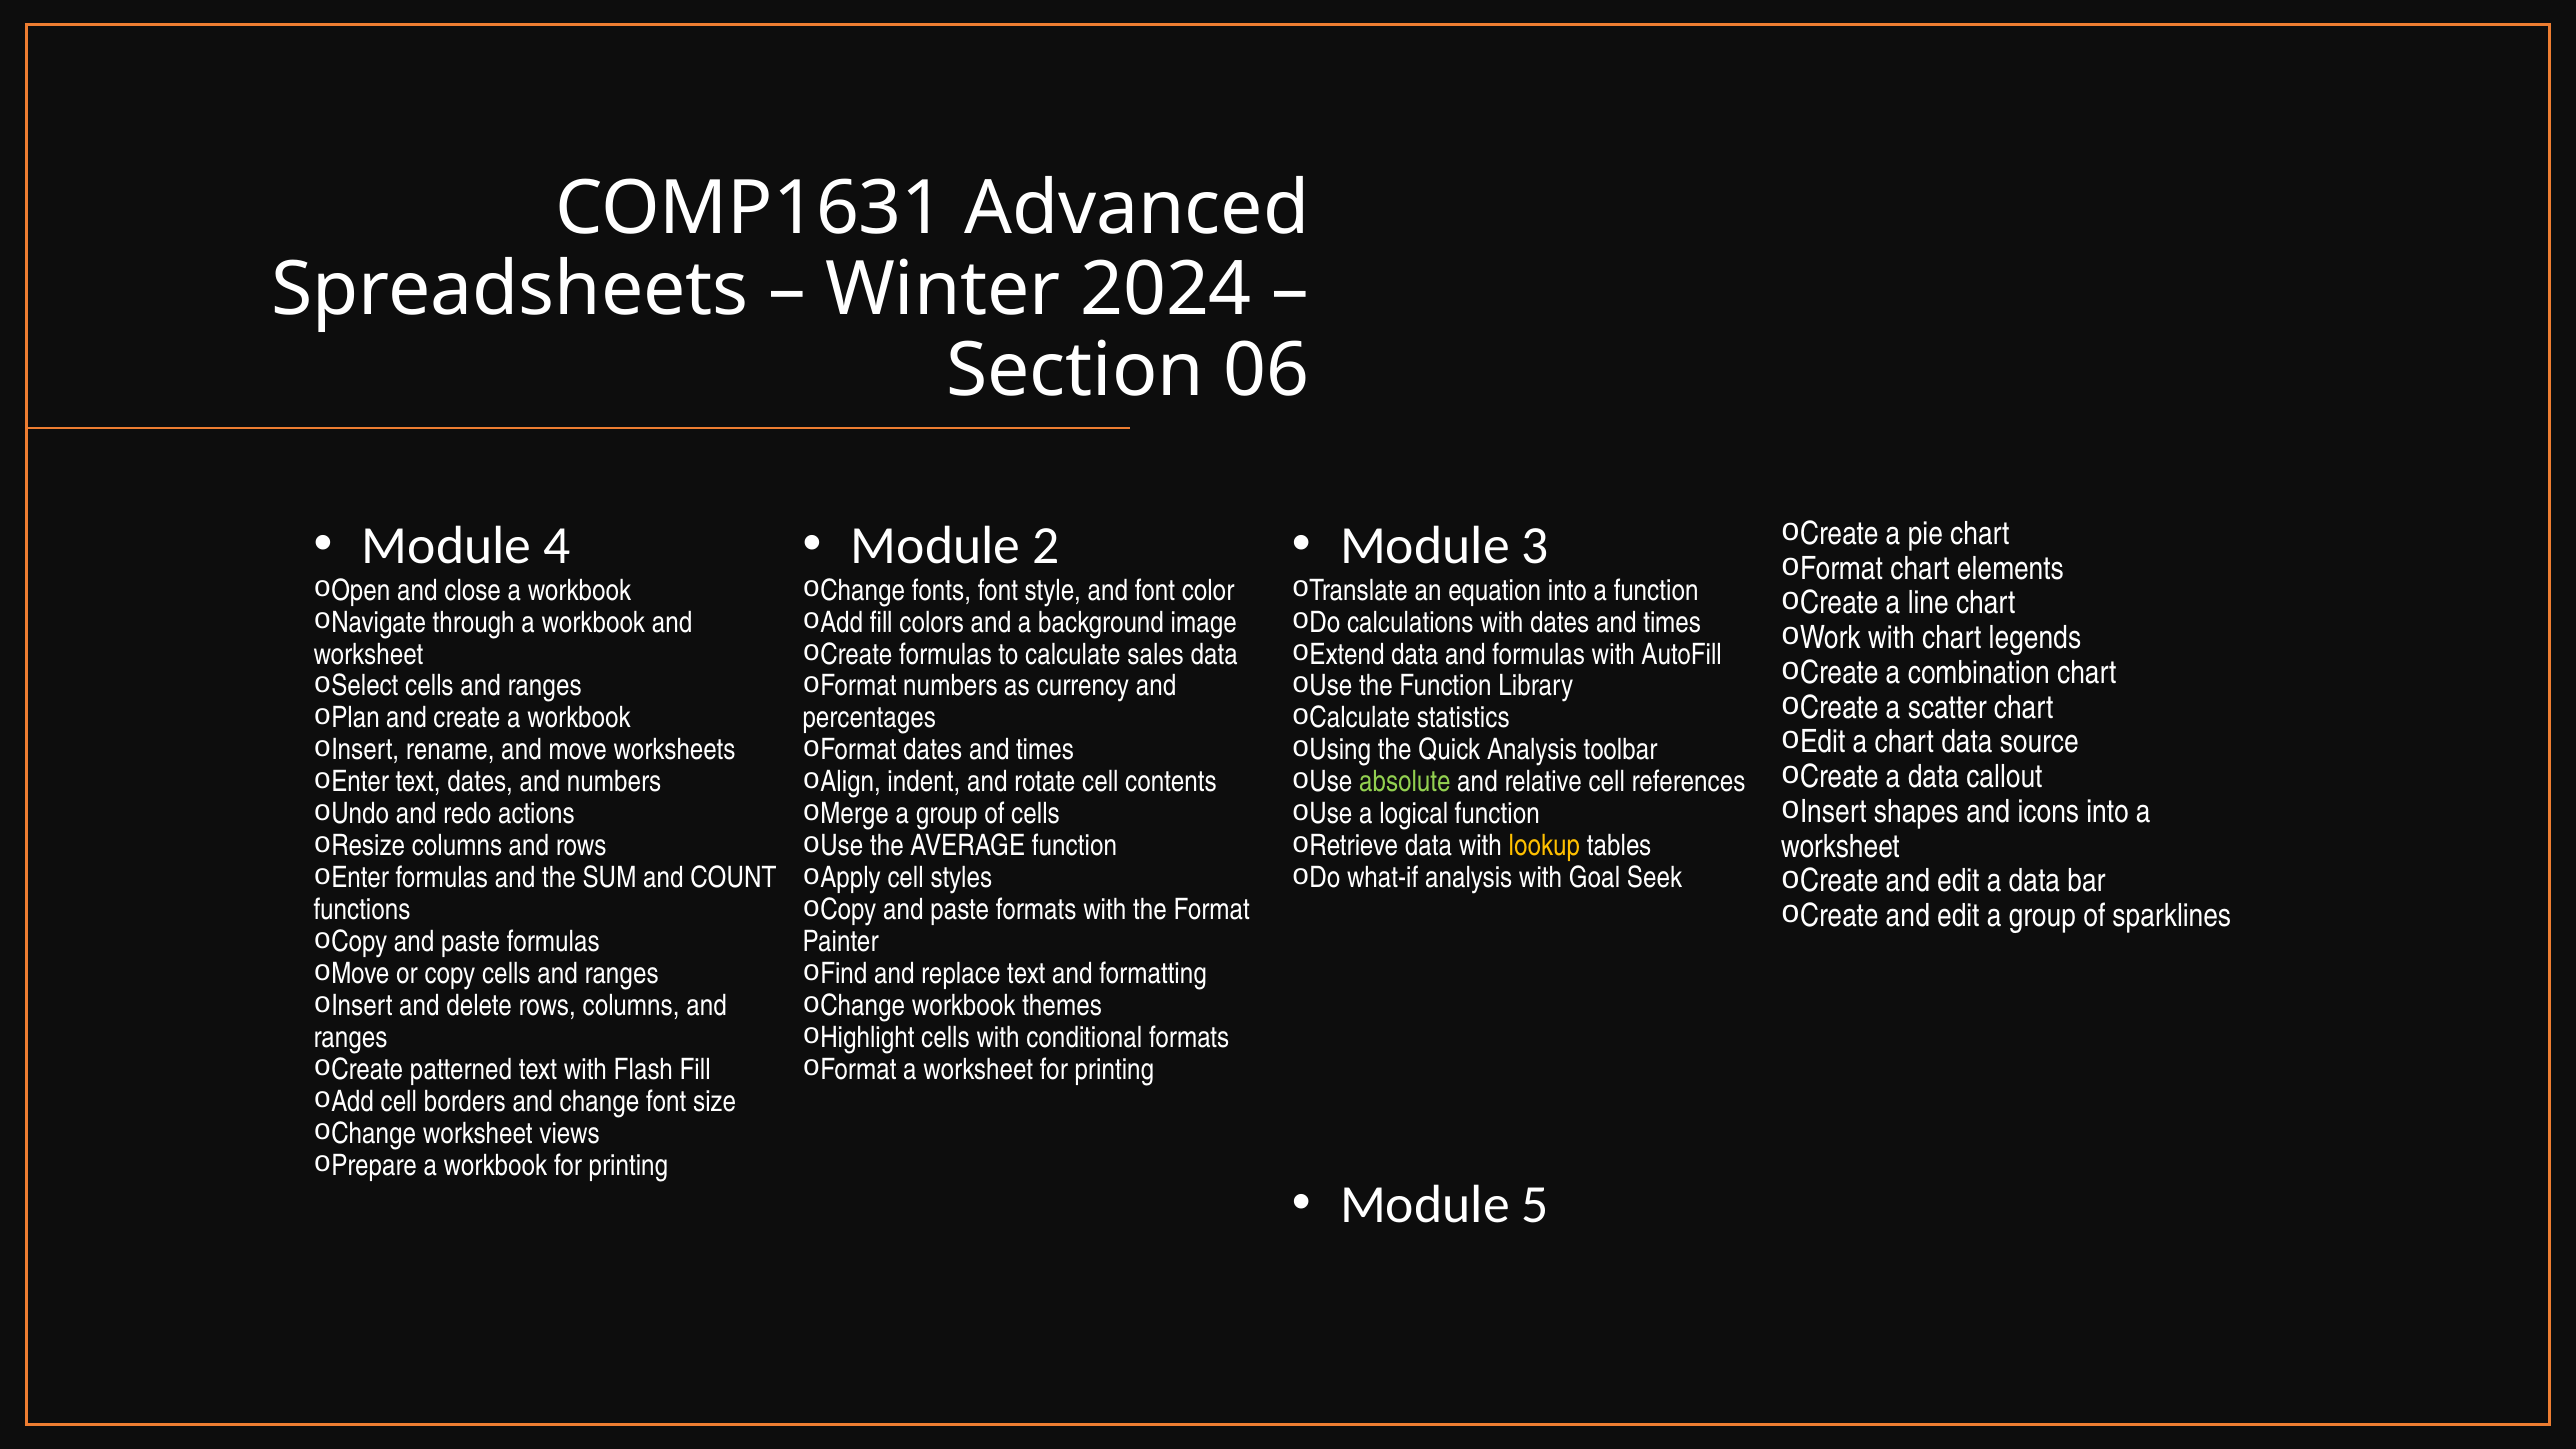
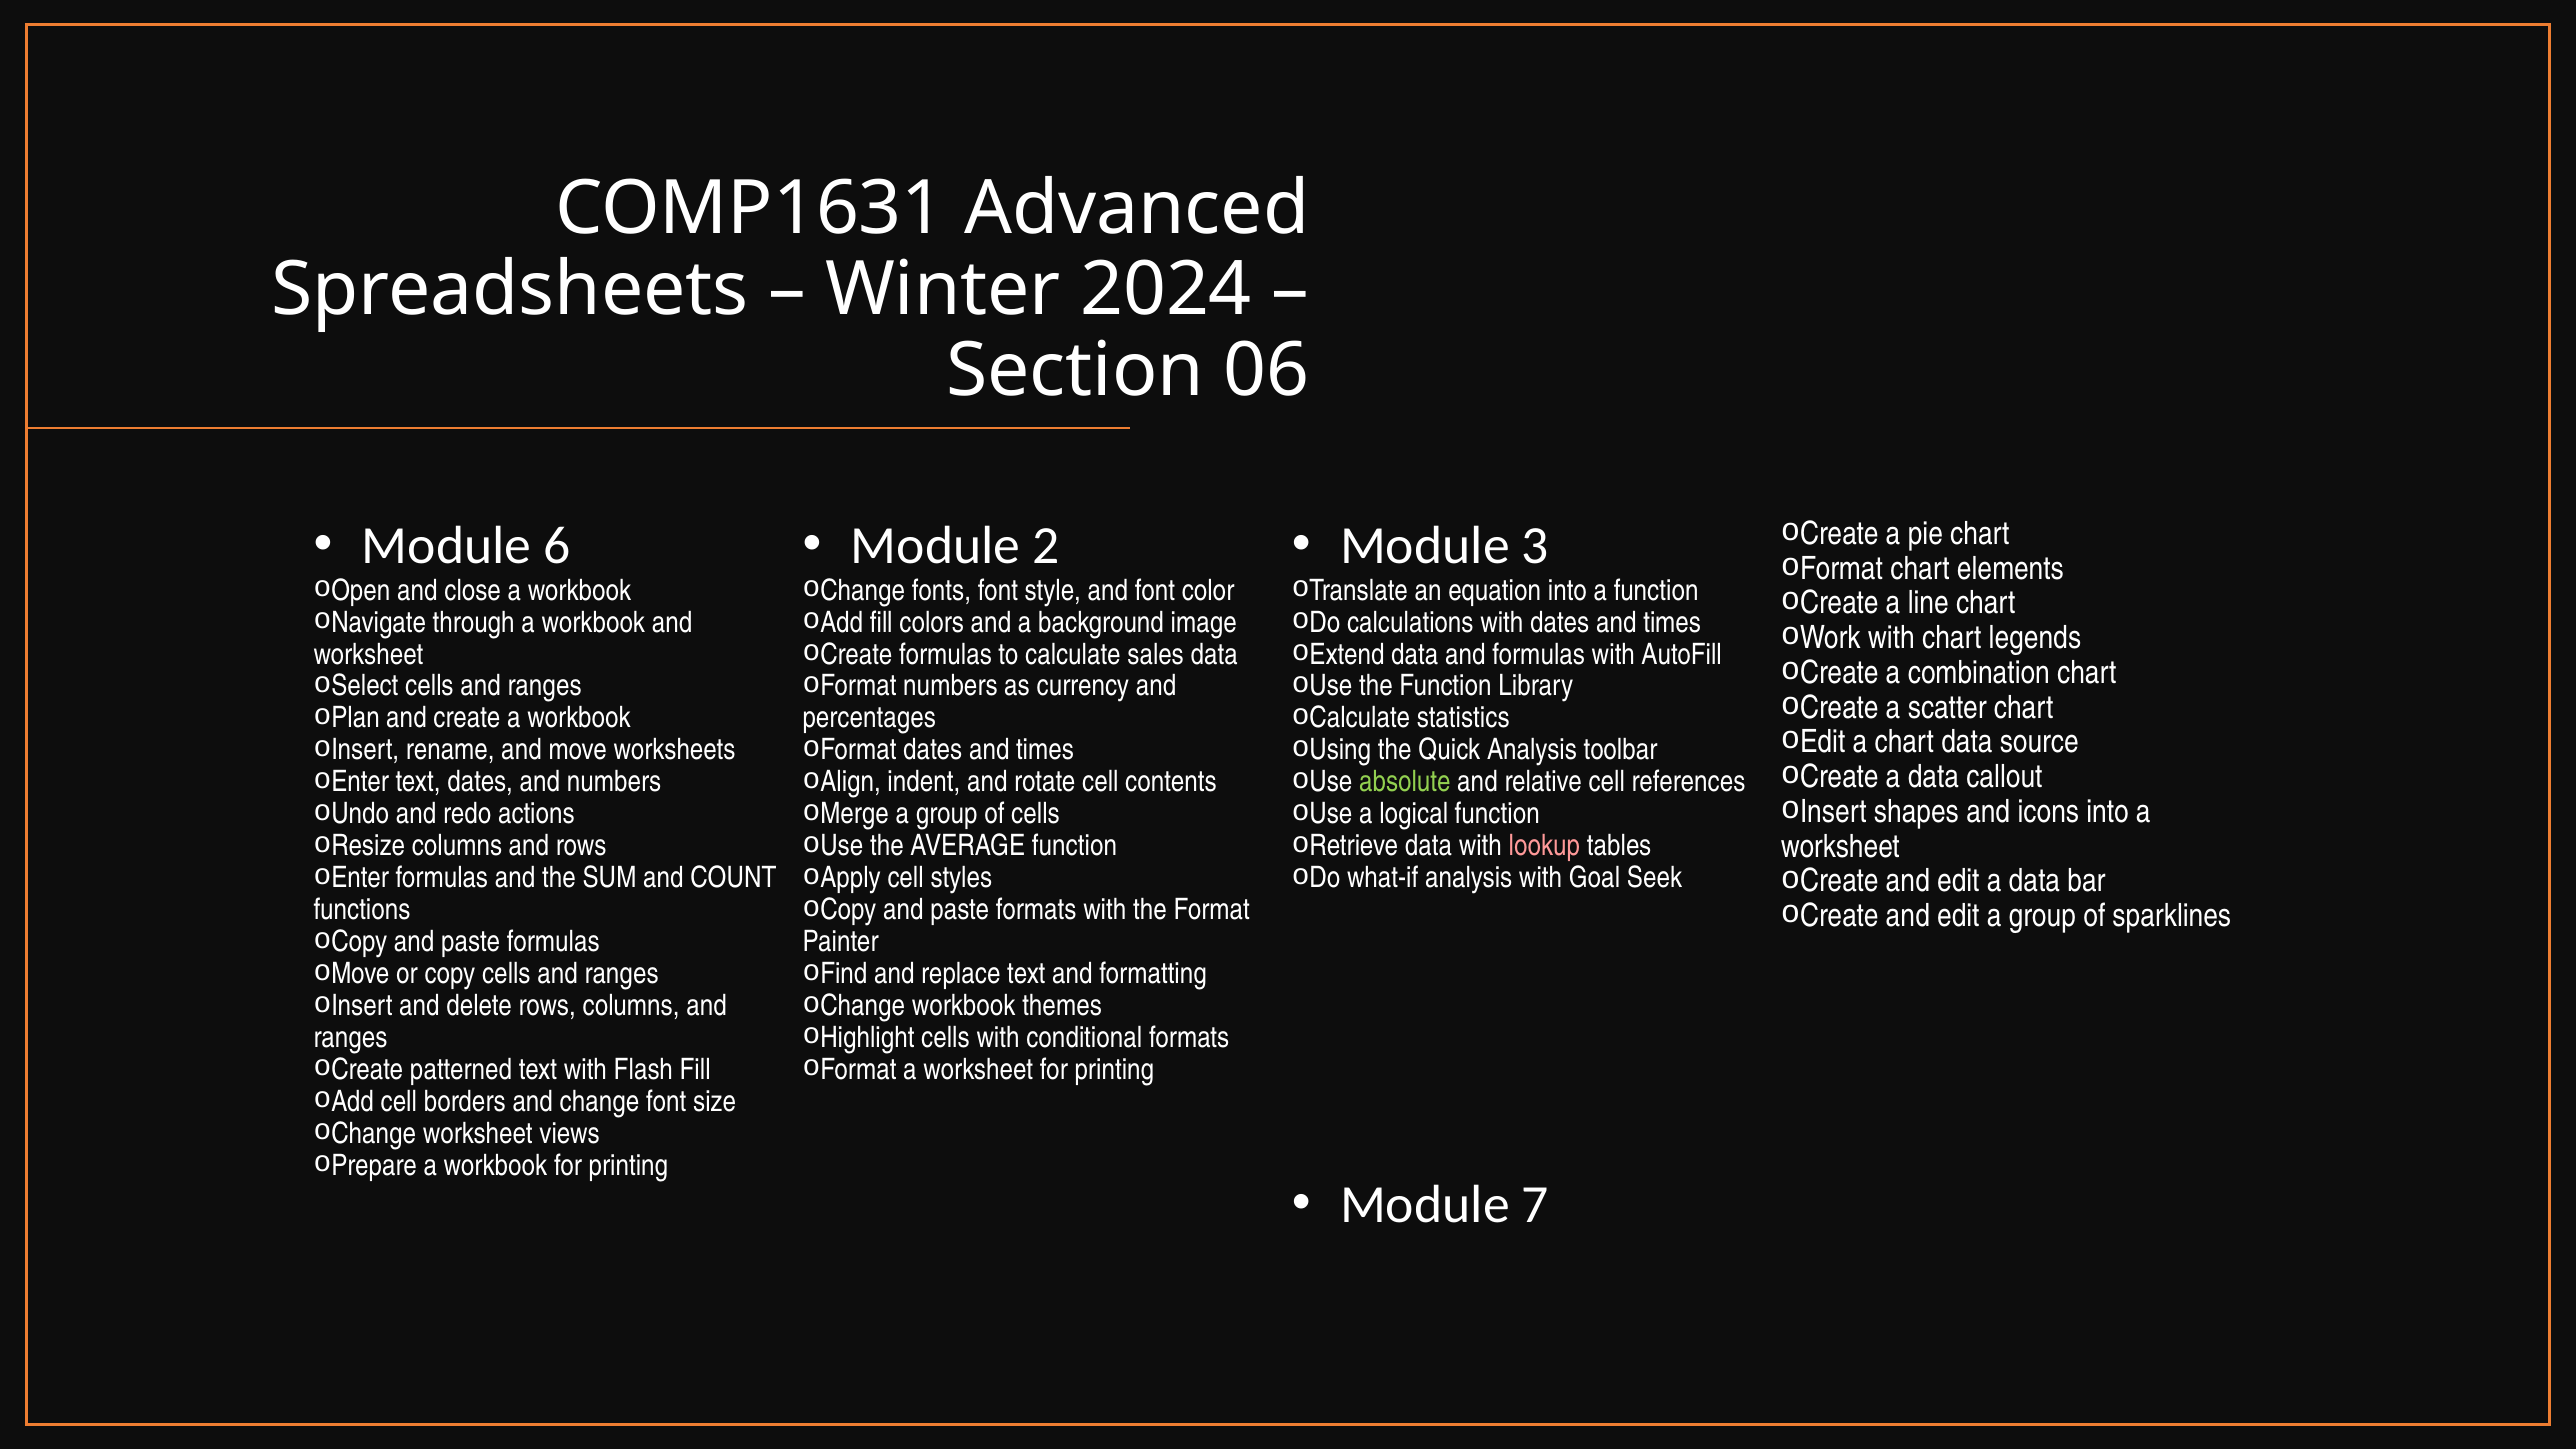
4: 4 -> 6 (557, 545)
lookup colour: yellow -> pink (1544, 846)
5: 5 -> 7 (1535, 1204)
